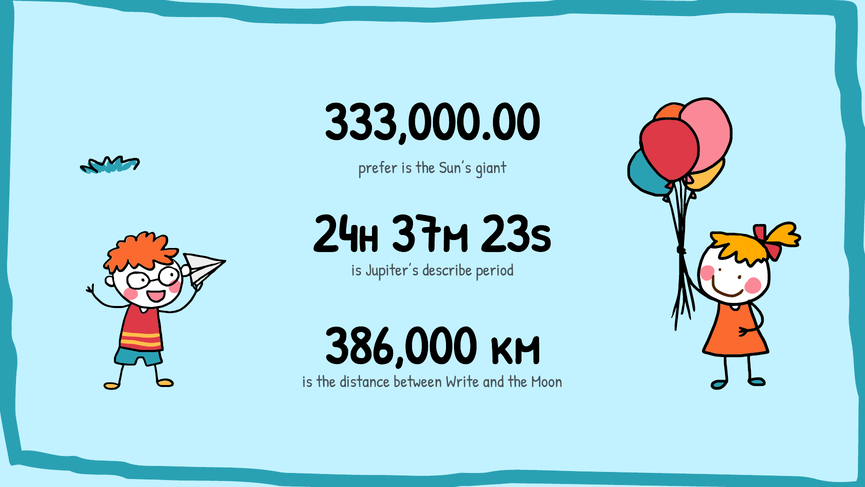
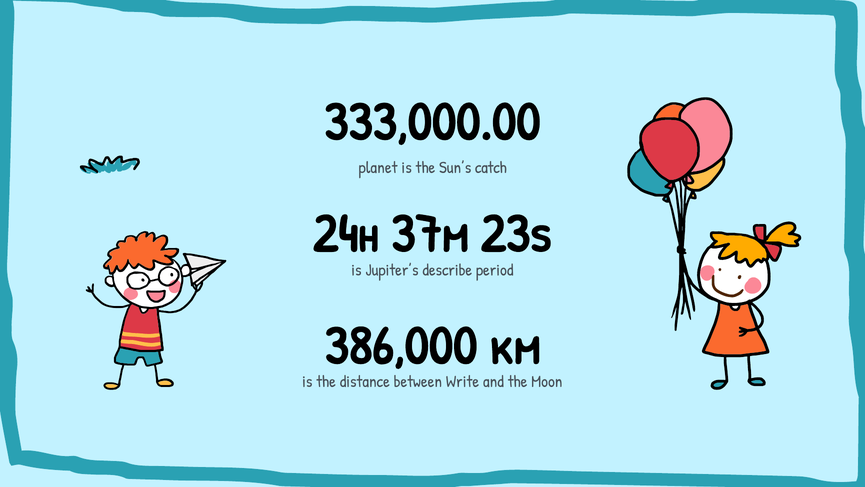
prefer: prefer -> planet (378, 168)
giant: giant -> catch (491, 168)
